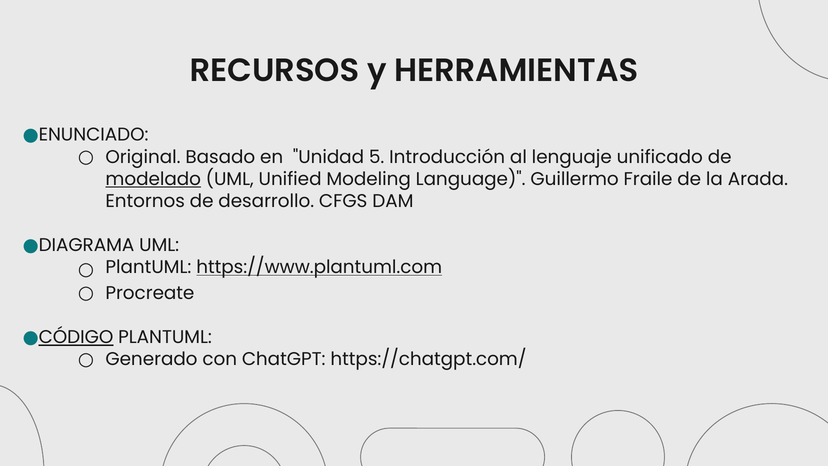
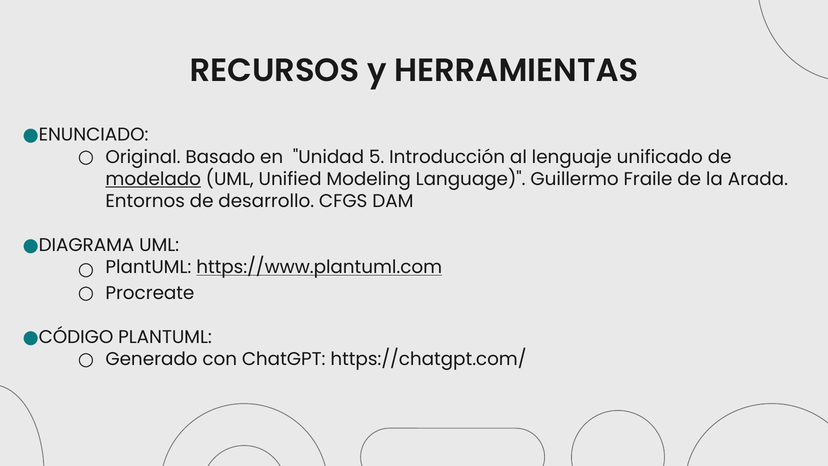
CÓDIGO underline: present -> none (76, 337)
